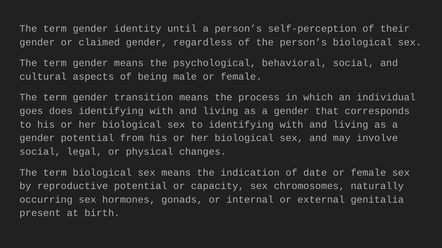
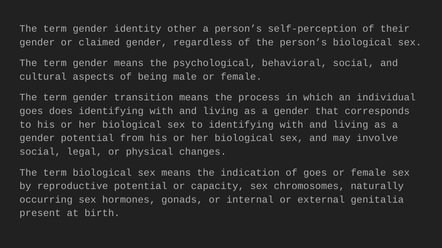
until: until -> other (182, 29)
of date: date -> goes (315, 173)
